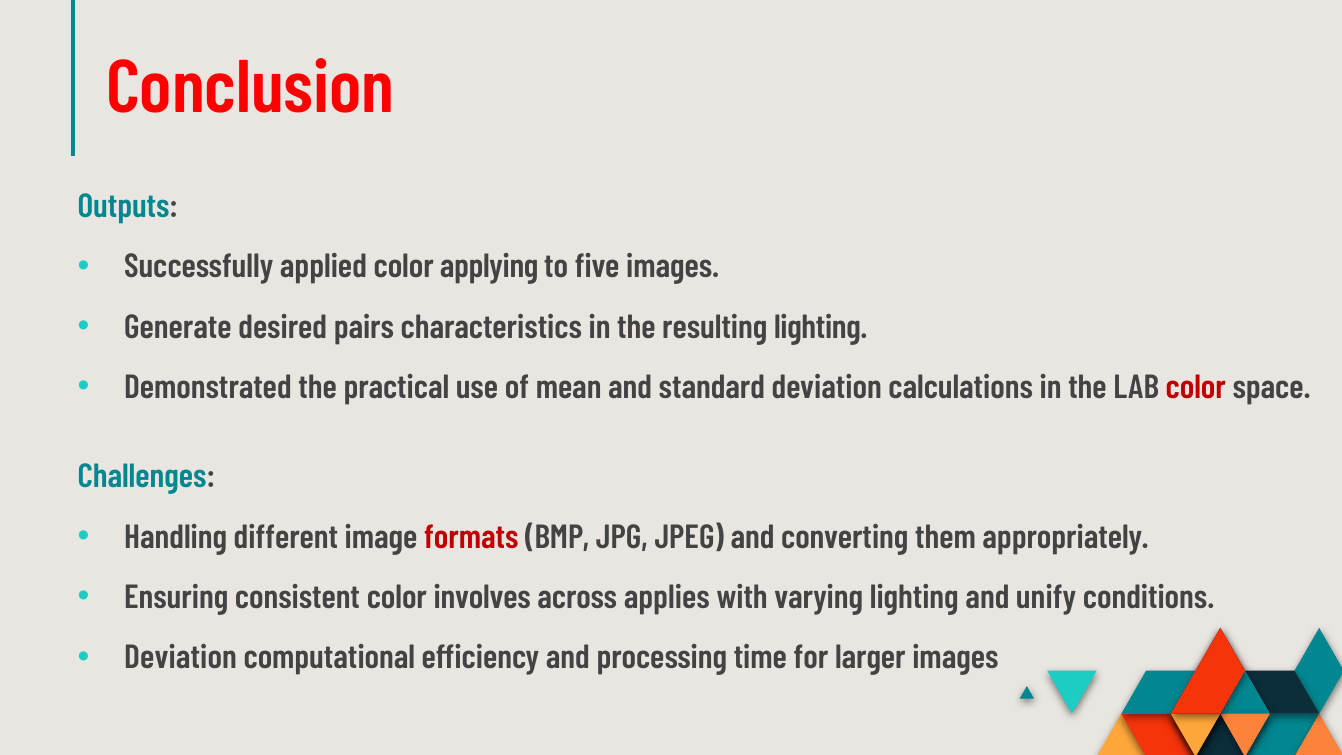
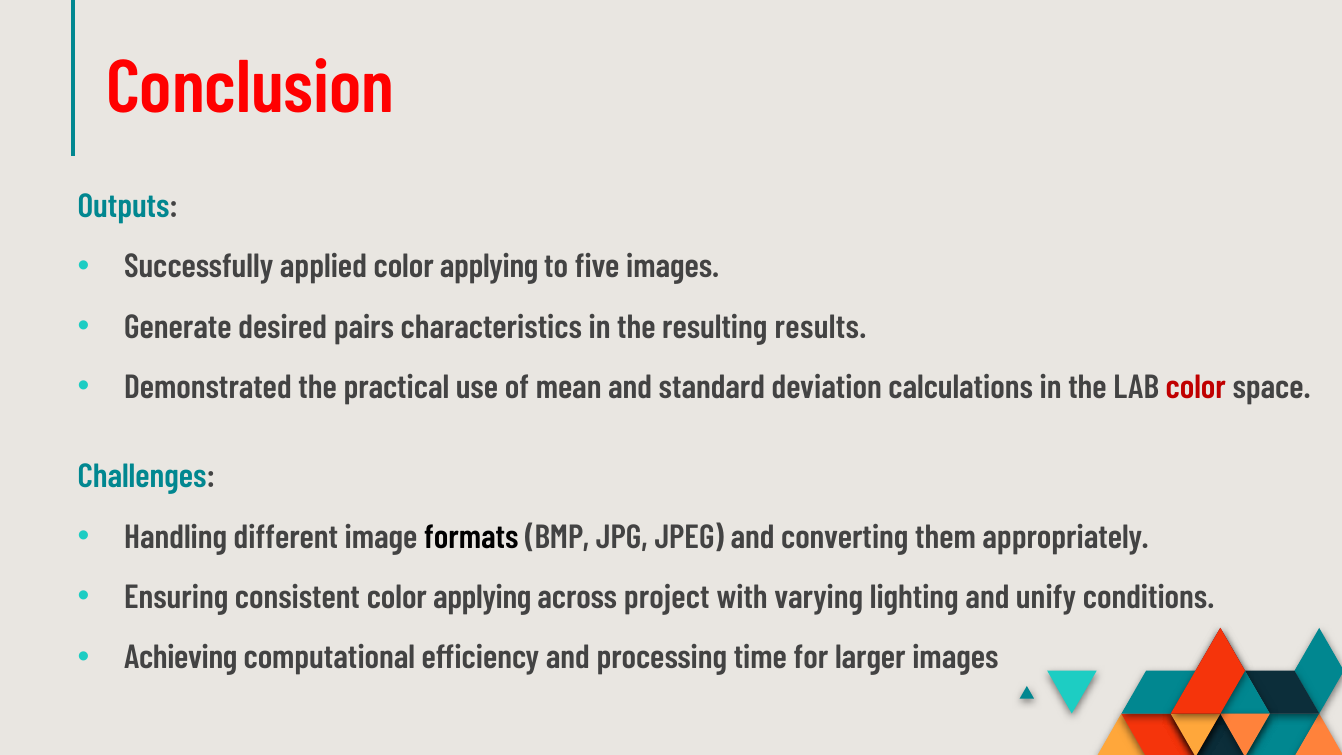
resulting lighting: lighting -> results (820, 327)
formats colour: red -> black (471, 537)
consistent color involves: involves -> applying (482, 597)
applies: applies -> project (667, 597)
Deviation: Deviation -> Achieving (181, 658)
